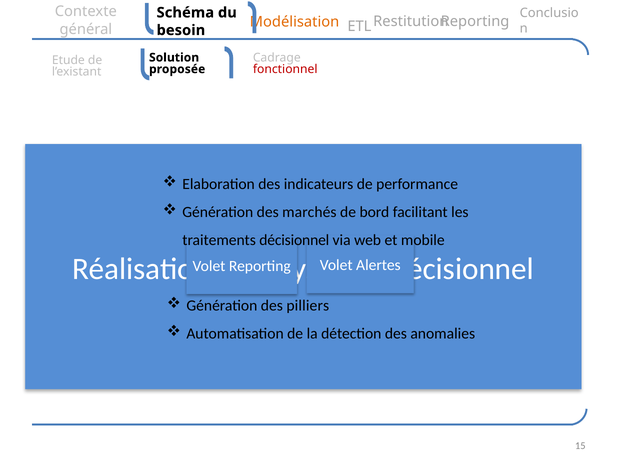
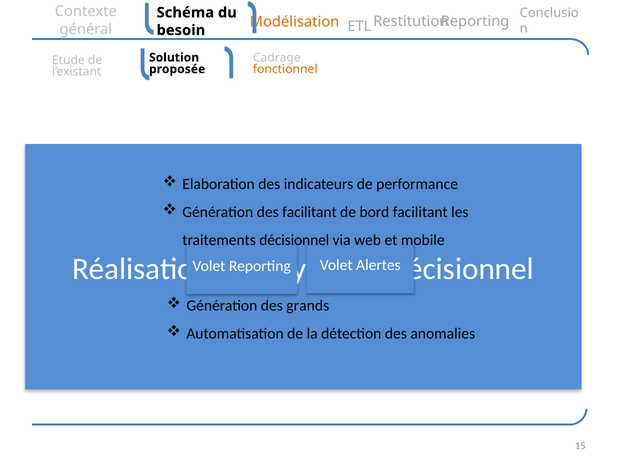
fonctionnel colour: red -> orange (285, 70)
des marchés: marchés -> facilitant (309, 212)
pilliers: pilliers -> grands (308, 306)
